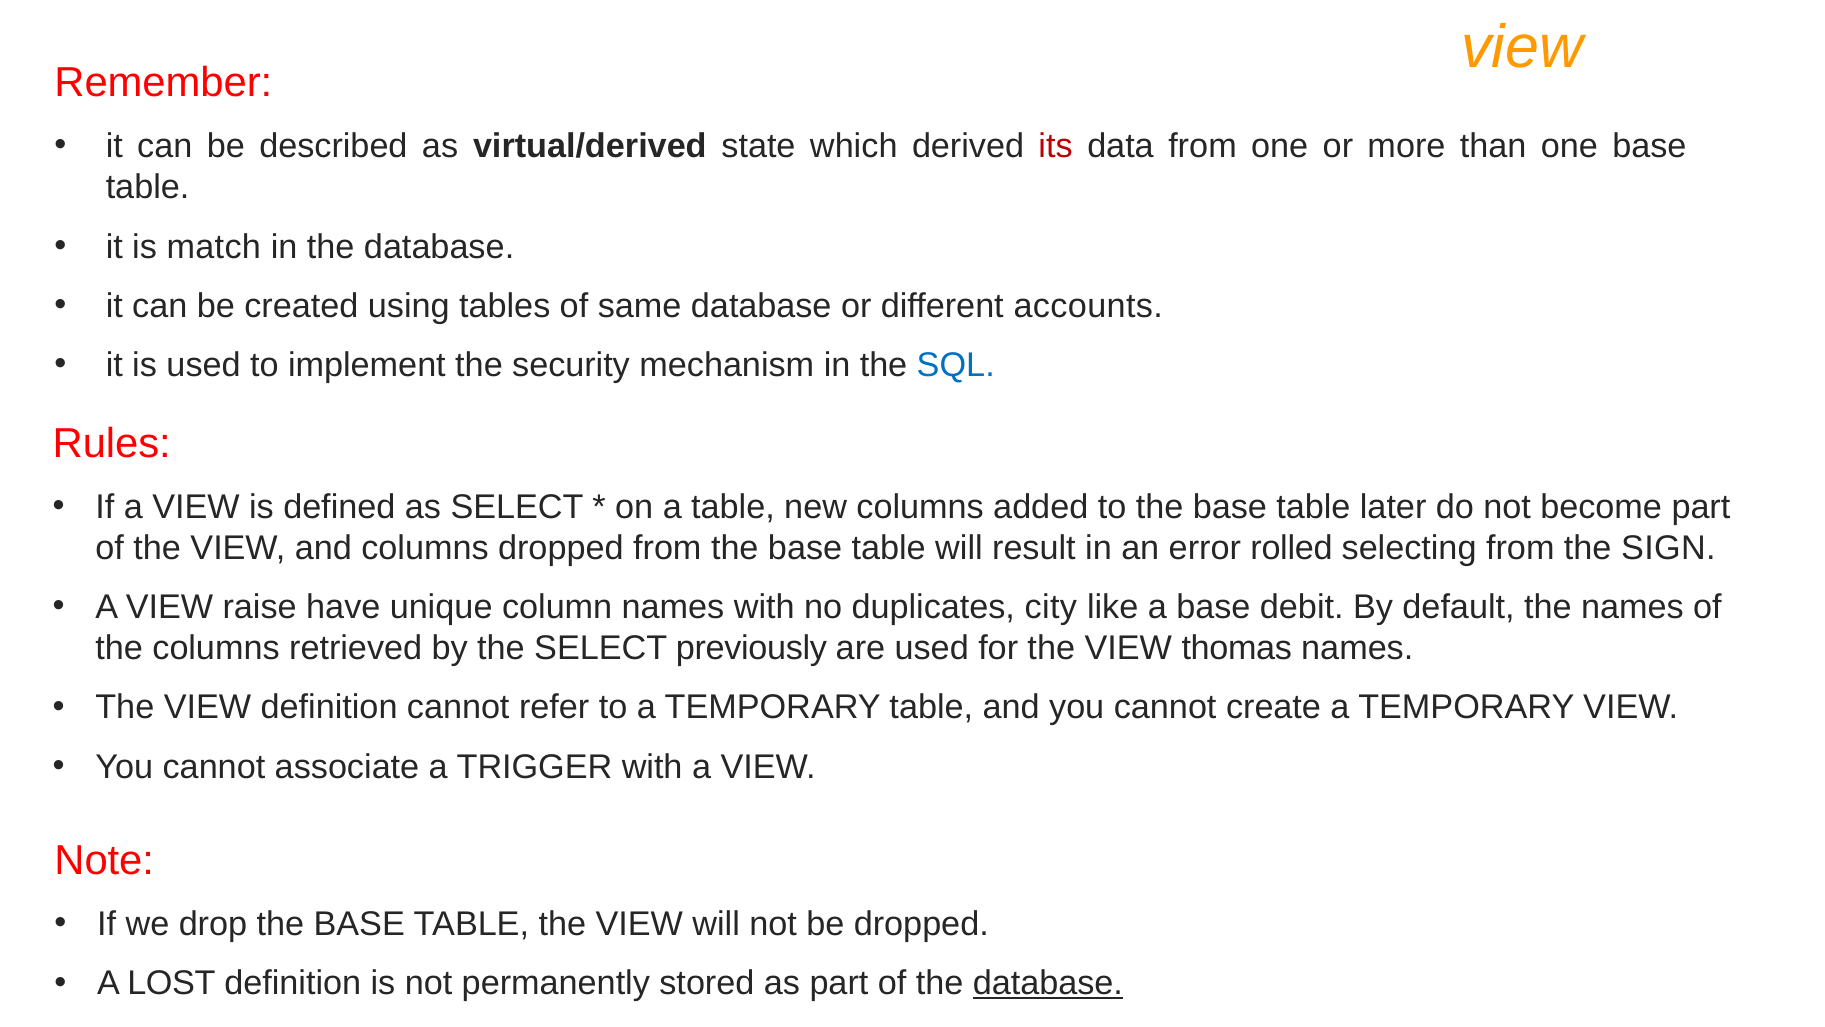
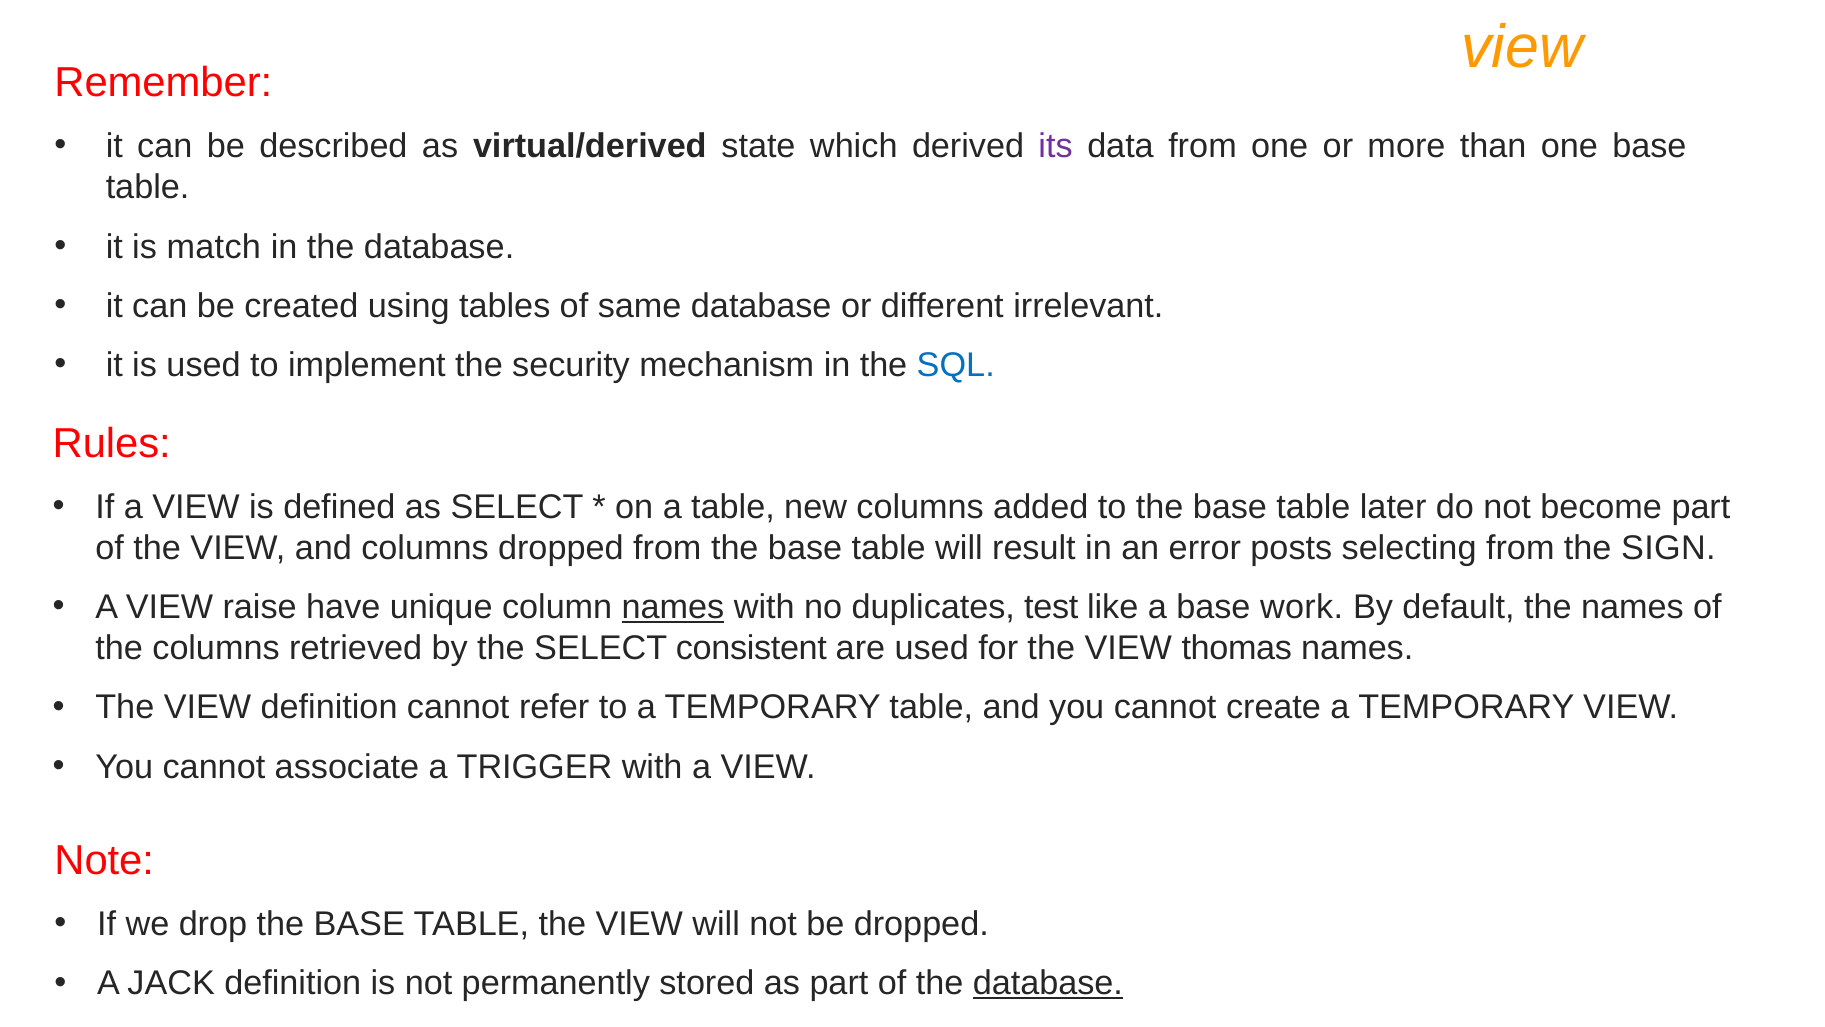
its colour: red -> purple (1056, 146)
accounts: accounts -> irrelevant (1088, 306)
rolled: rolled -> posts (1291, 548)
names underline: none -> present (673, 607)
city: city -> test (1051, 607)
debit: debit -> work (1302, 607)
previously: previously -> consistent (751, 648)
LOST: LOST -> JACK (171, 983)
